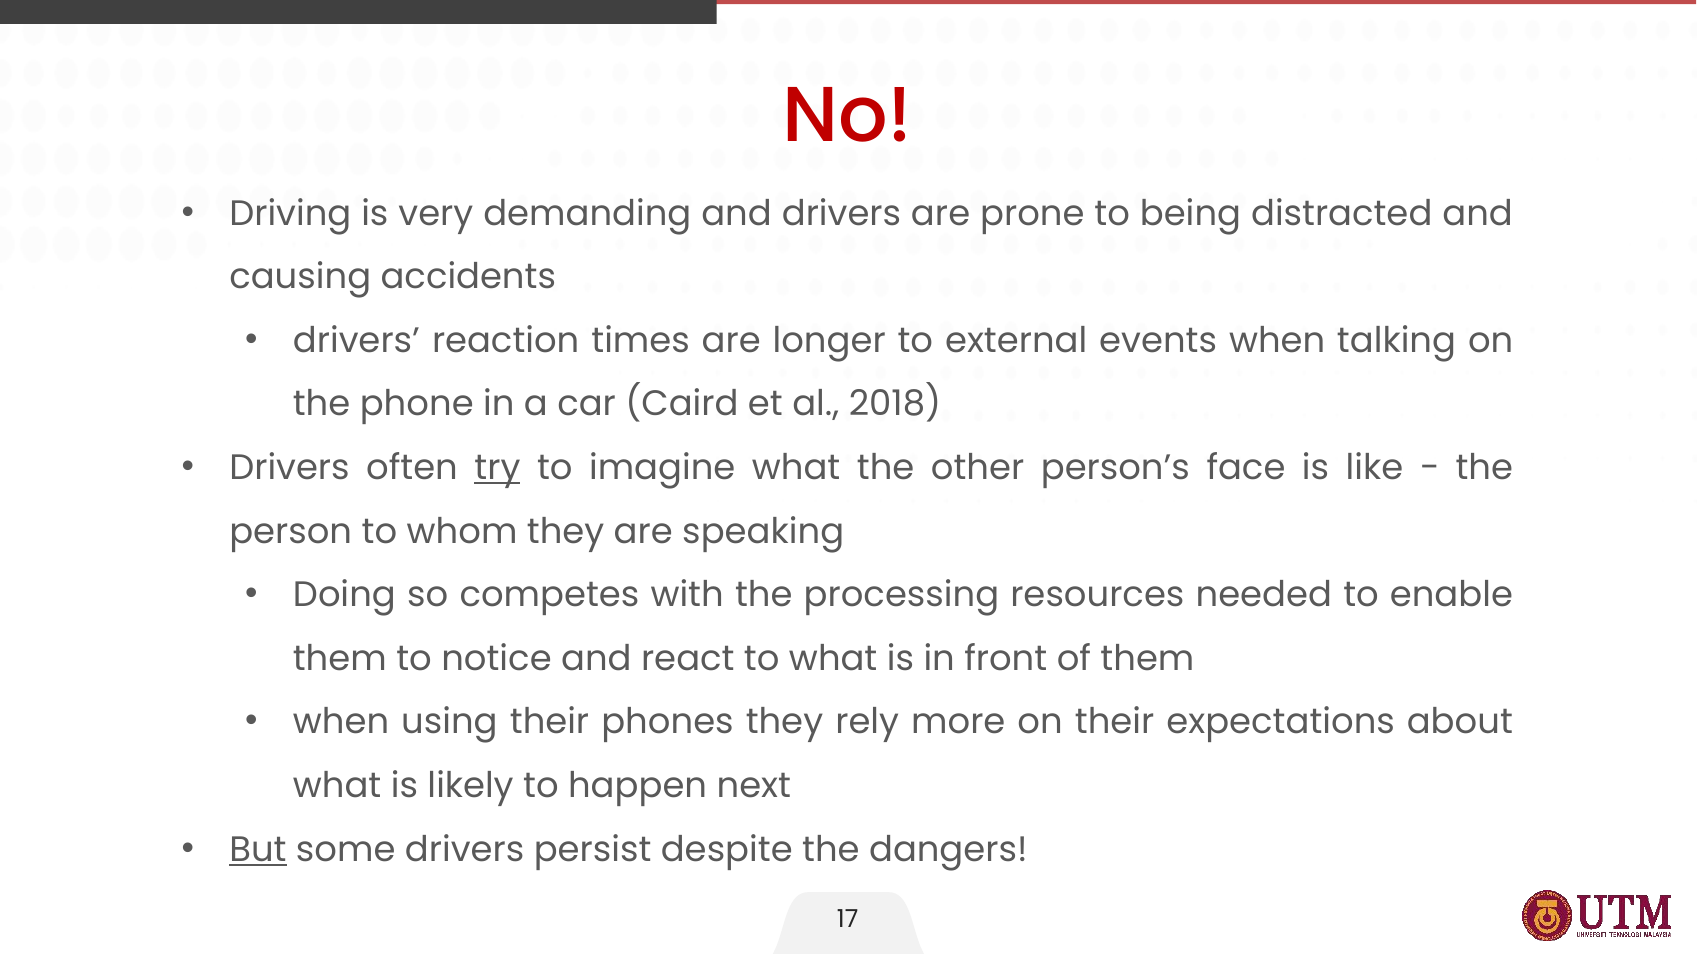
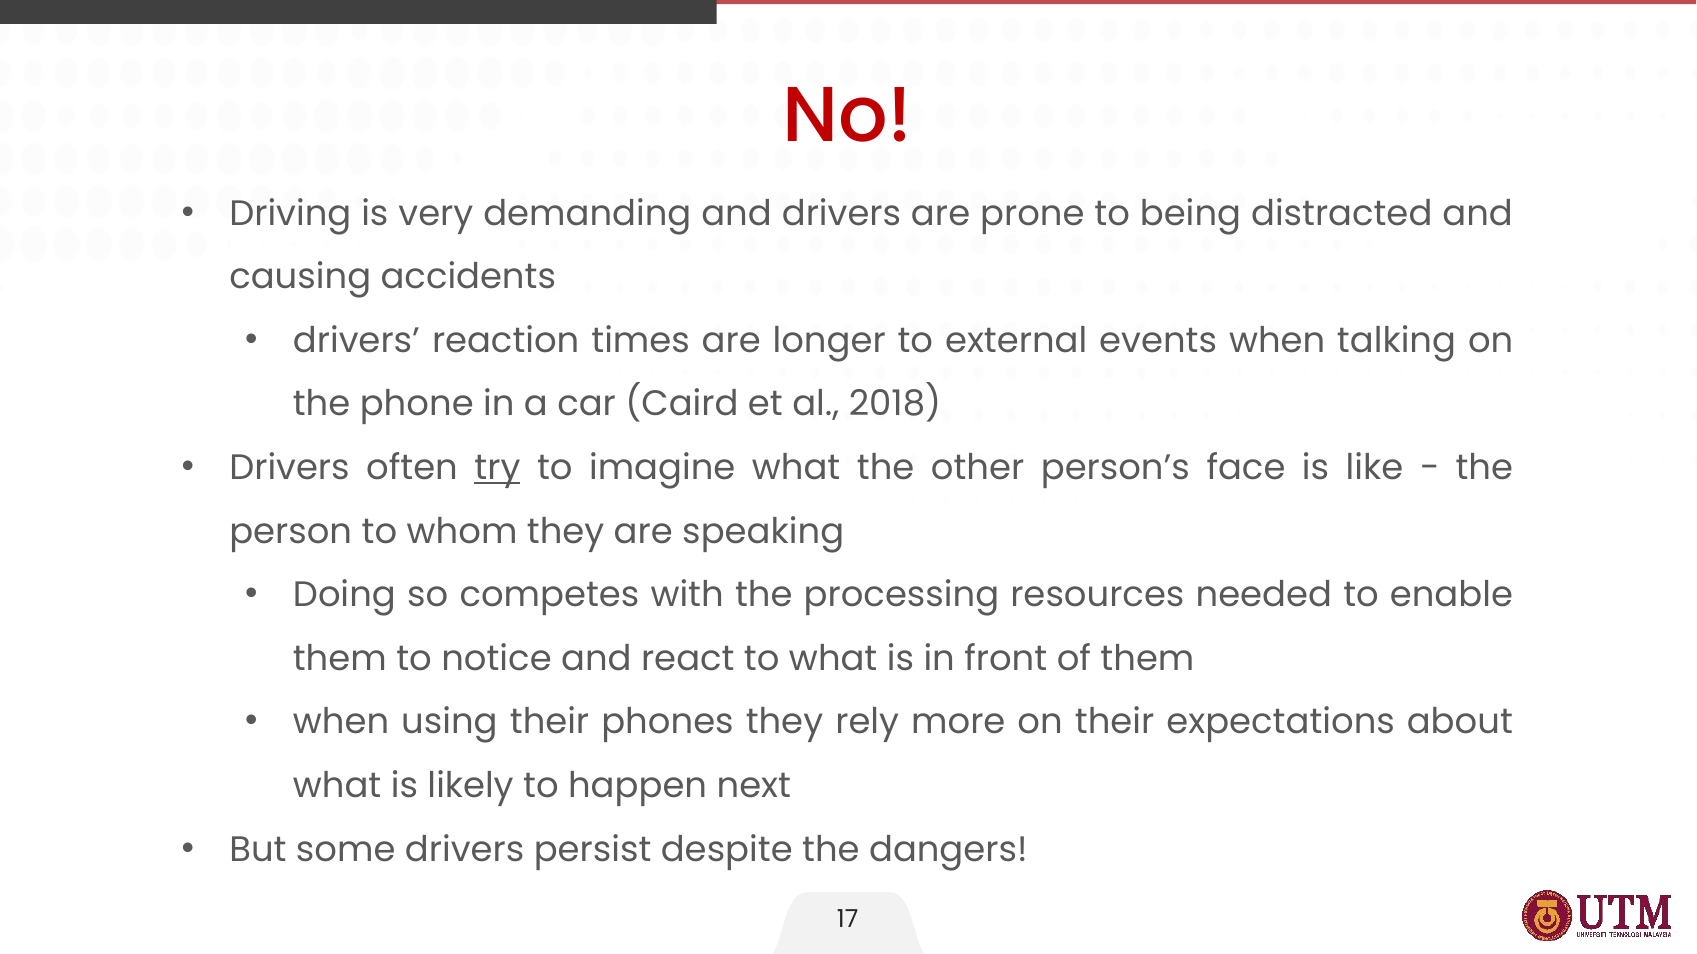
But underline: present -> none (258, 850)
